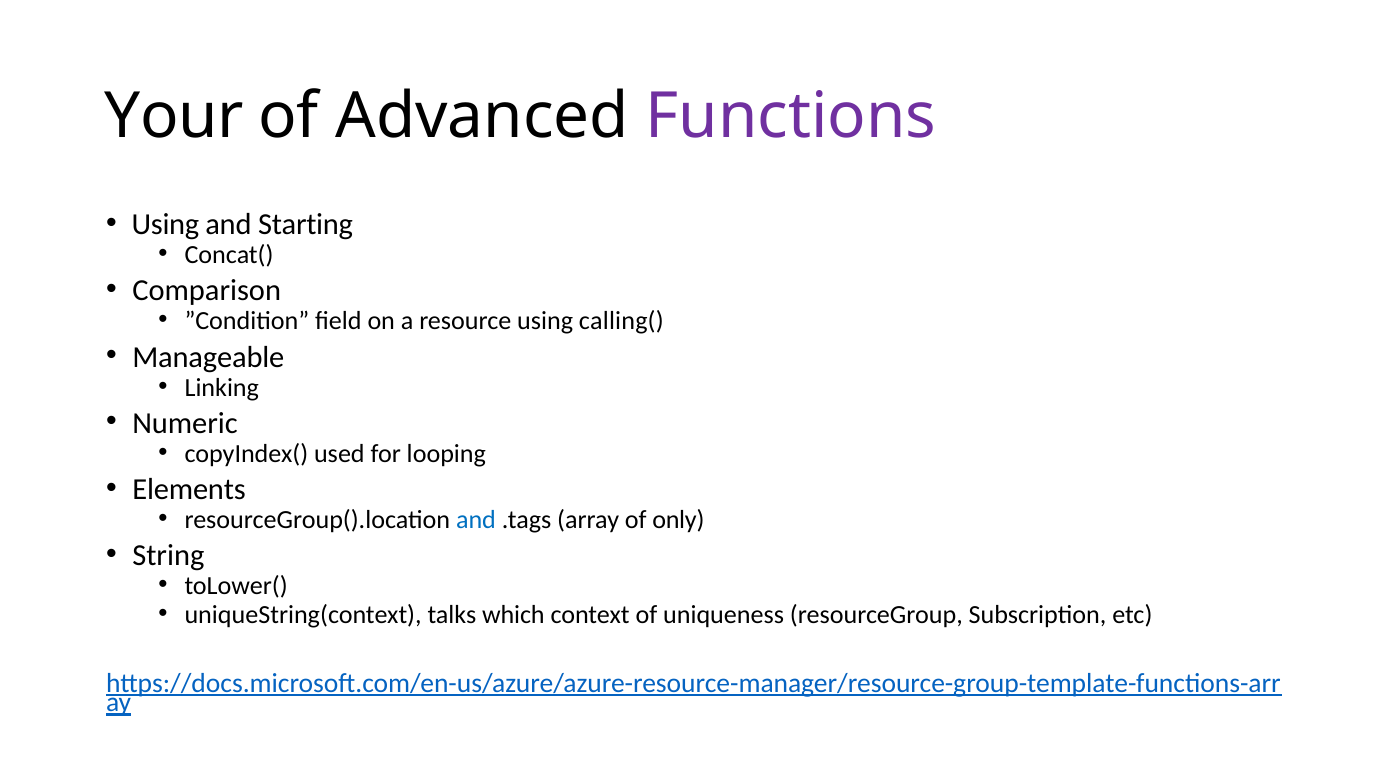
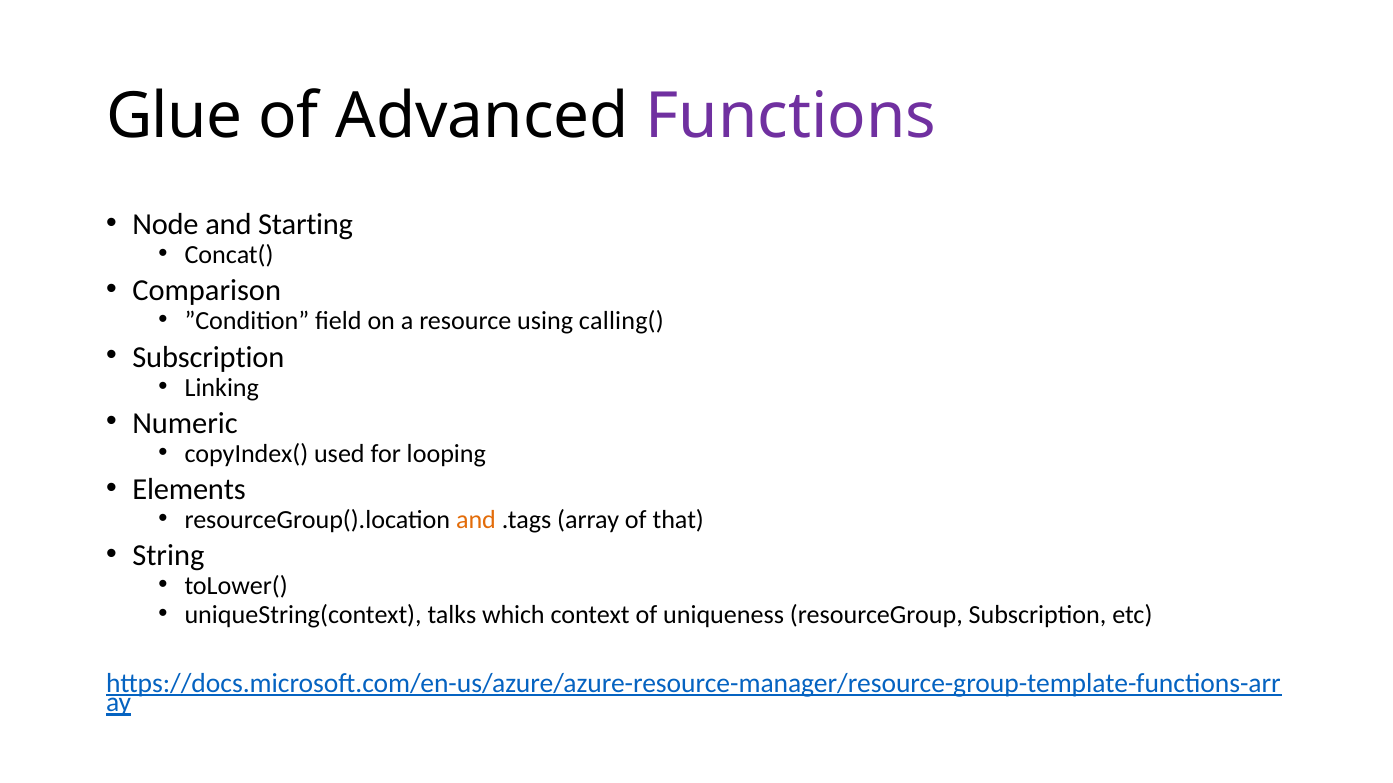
Your: Your -> Glue (174, 117)
Using: Using -> Node (165, 225)
Manageable: Manageable -> Subscription (208, 357)
and colour: blue -> orange (476, 520)
only: only -> that (678, 520)
